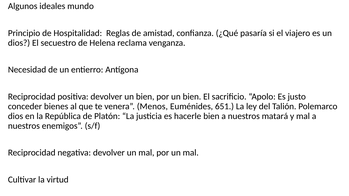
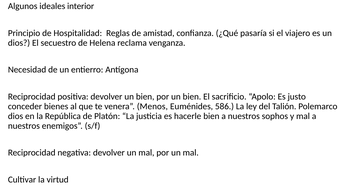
mundo: mundo -> interior (81, 6)
651: 651 -> 586 (224, 106)
matará: matará -> sophos (275, 116)
